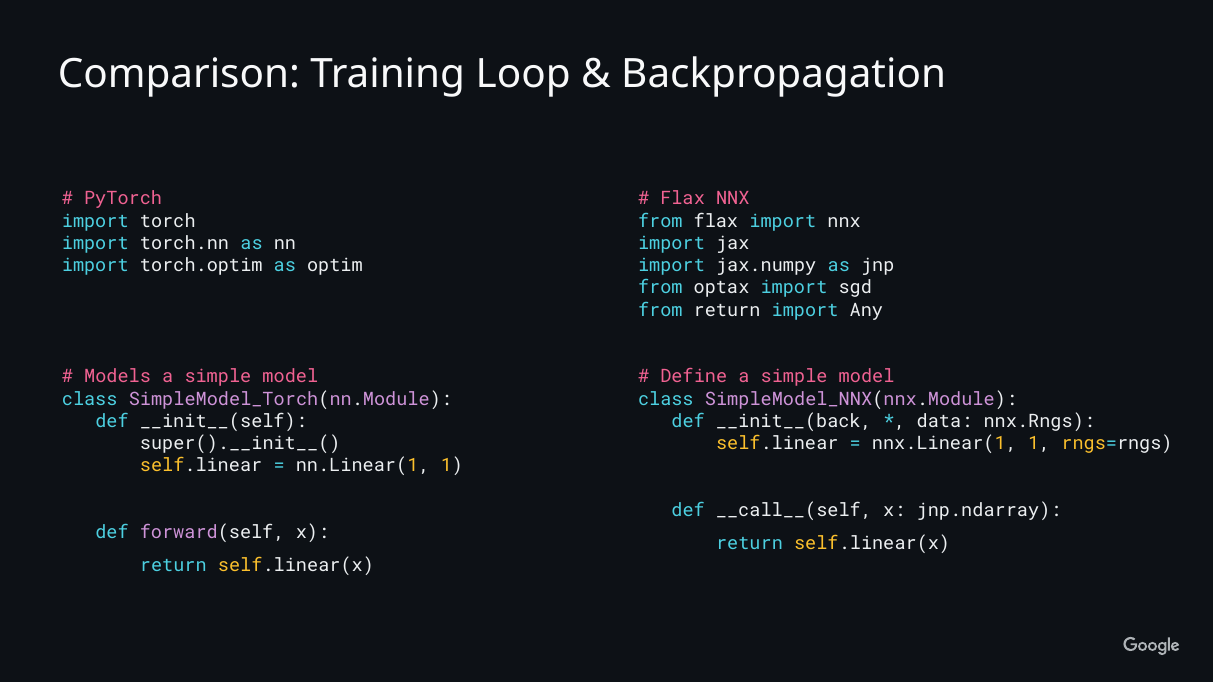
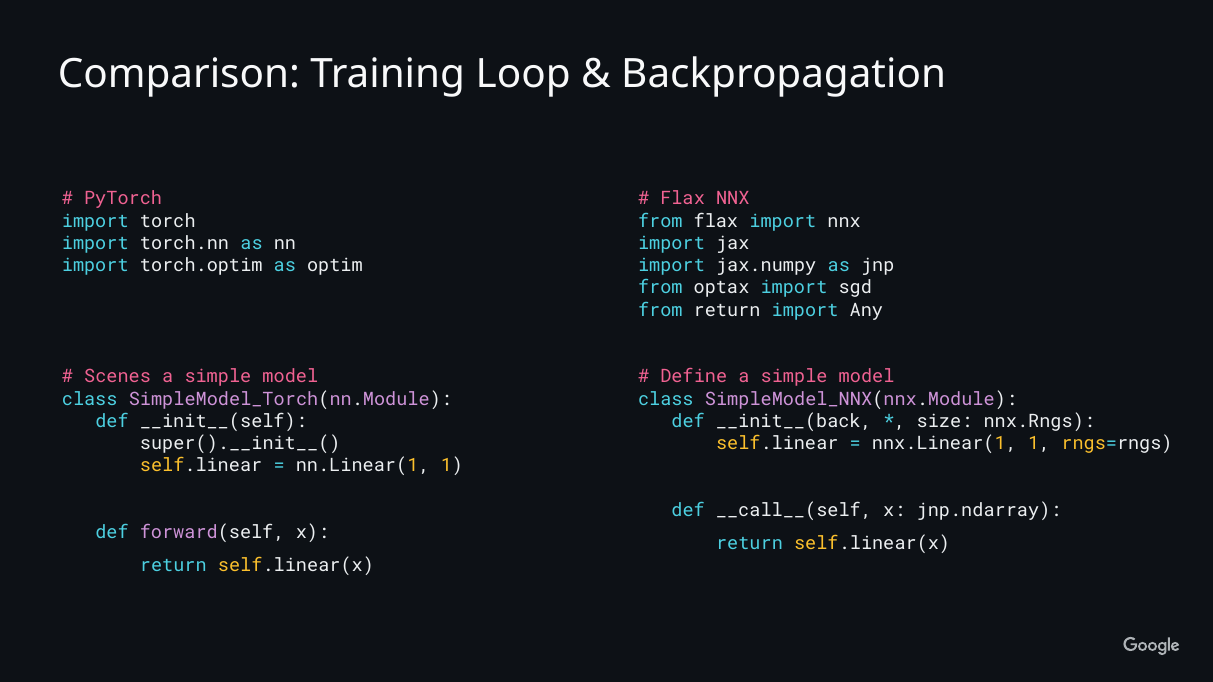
Models: Models -> Scenes (118, 377)
data: data -> size (945, 421)
